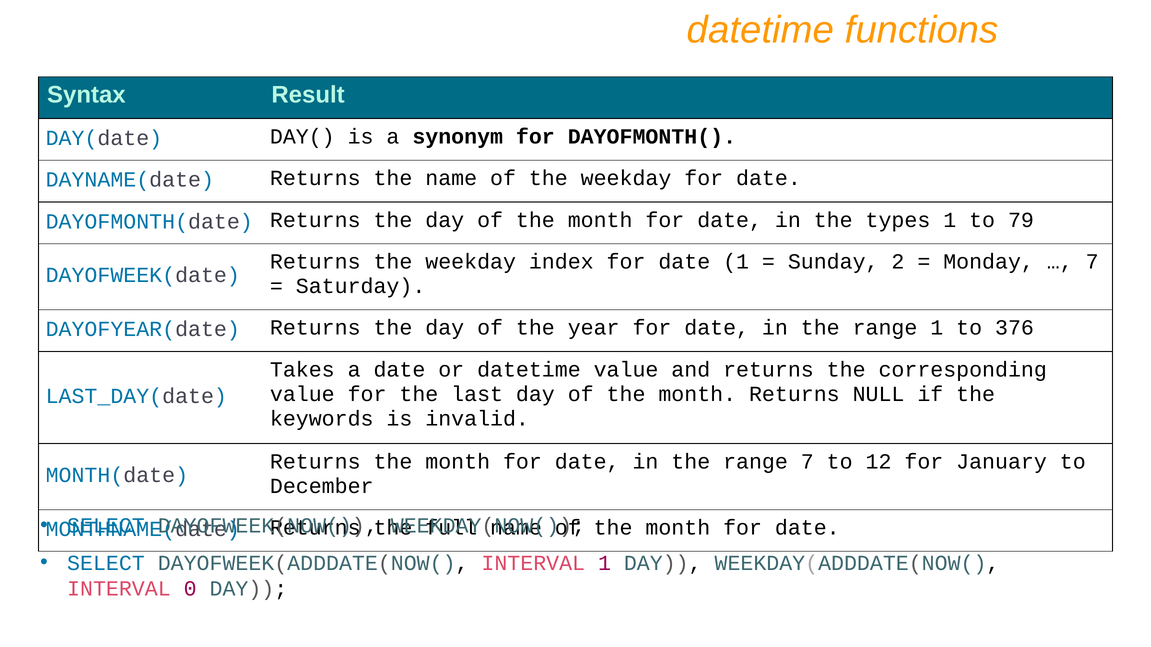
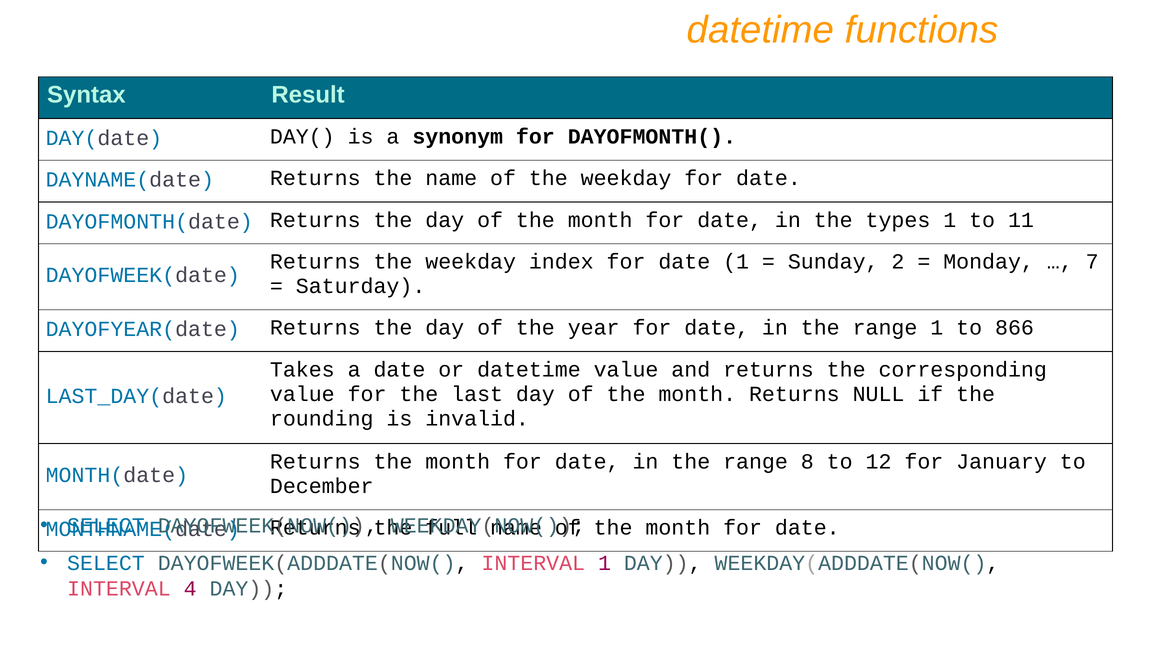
79: 79 -> 11 (1021, 220)
376: 376 -> 866 (1014, 328)
keywords: keywords -> rounding (322, 419)
range 7: 7 -> 8 (807, 462)
0: 0 -> 4 (190, 589)
